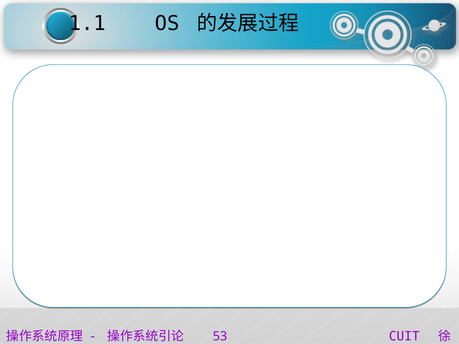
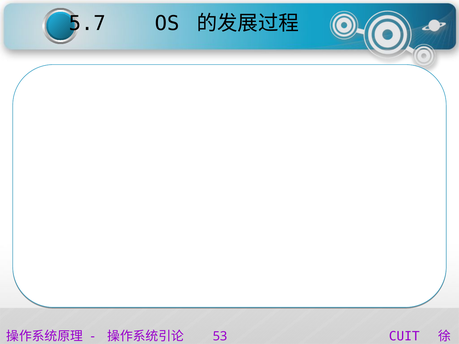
1.1: 1.1 -> 5.7 (87, 24)
